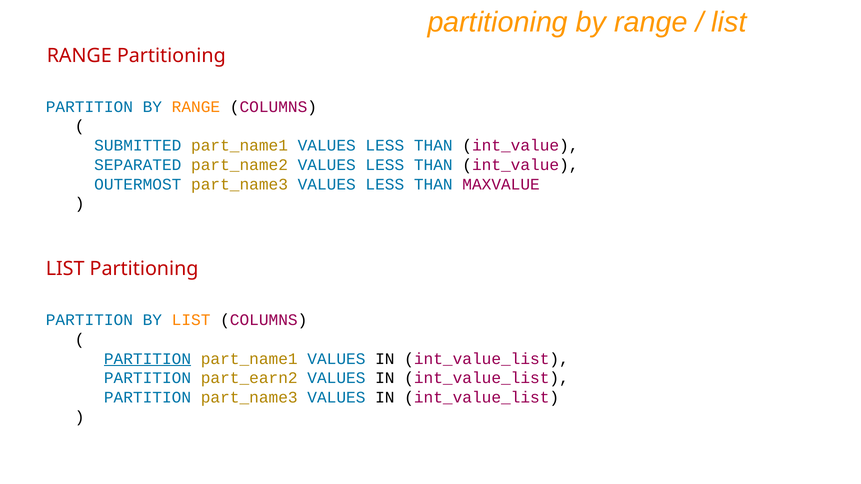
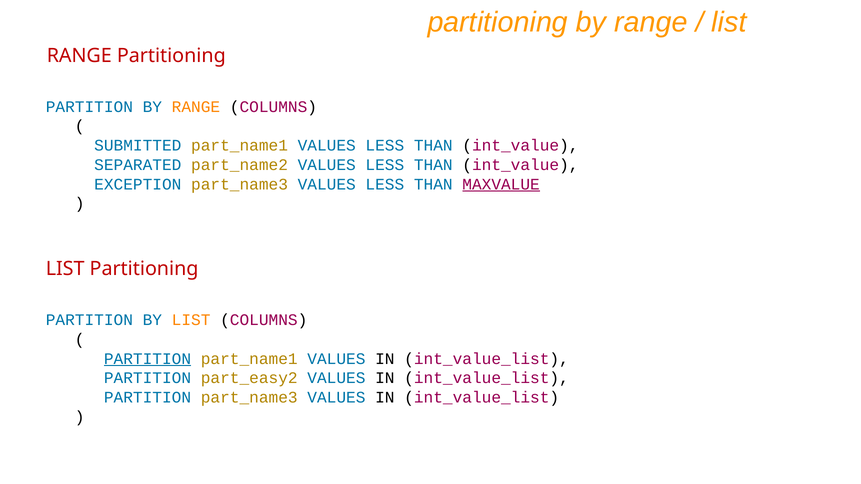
OUTERMOST: OUTERMOST -> EXCEPTION (138, 184)
MAXVALUE underline: none -> present (501, 184)
part_earn2: part_earn2 -> part_easy2 (249, 378)
